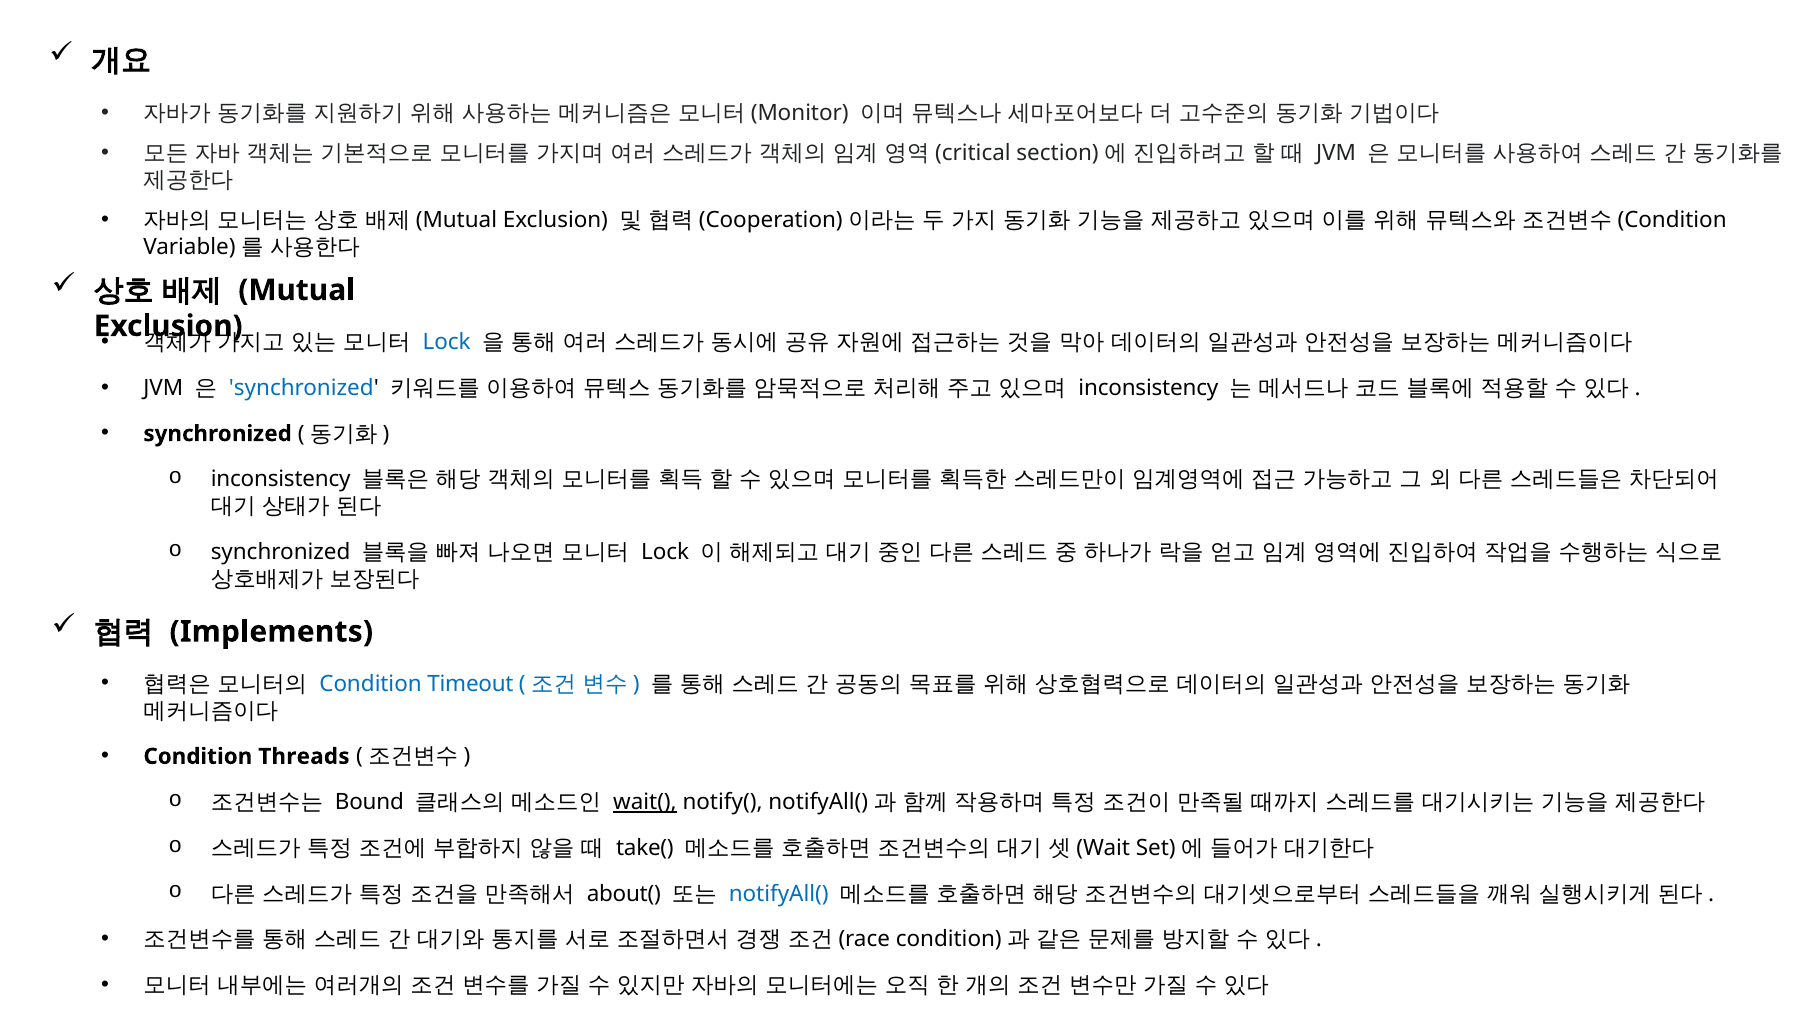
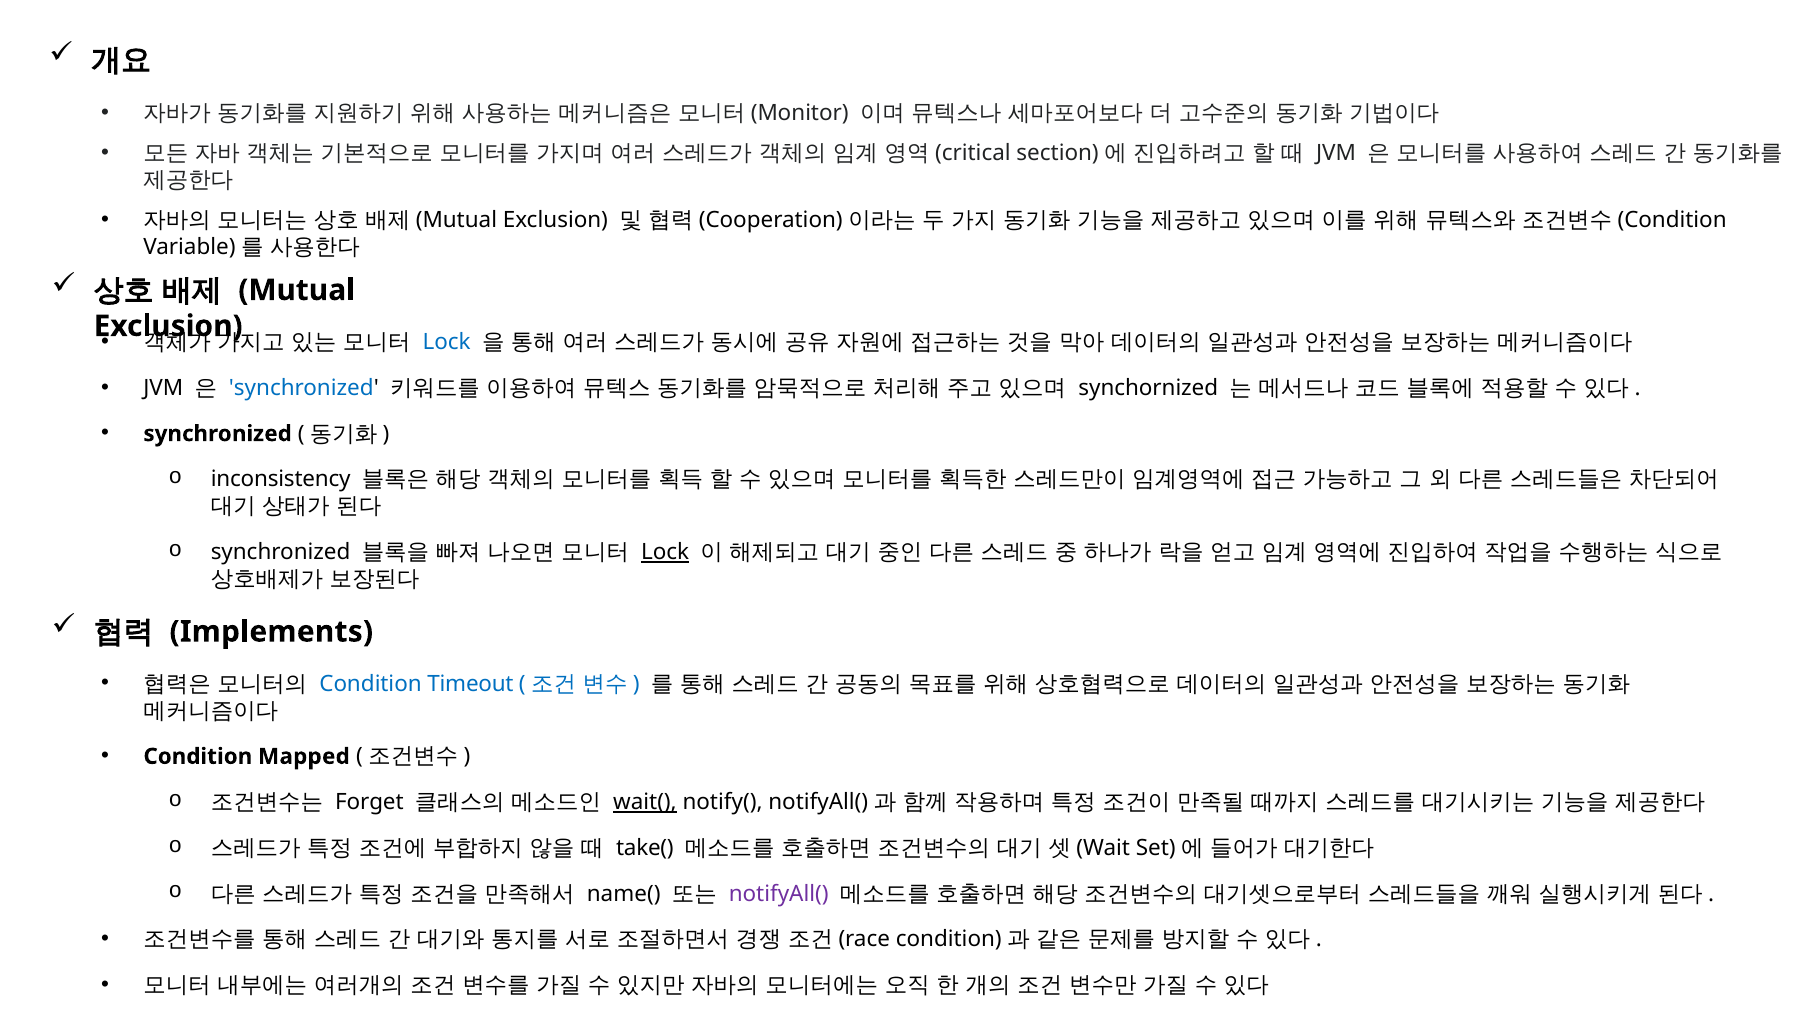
inconsistency: inconsistency -> synchornized (1148, 388)
Lock underline: none -> present (665, 552)
Threads: Threads -> Mapped (304, 756)
Bound: Bound -> Forget (369, 802)
about(: about( -> name( (624, 893)
notifyAll( colour: blue -> purple (779, 893)
